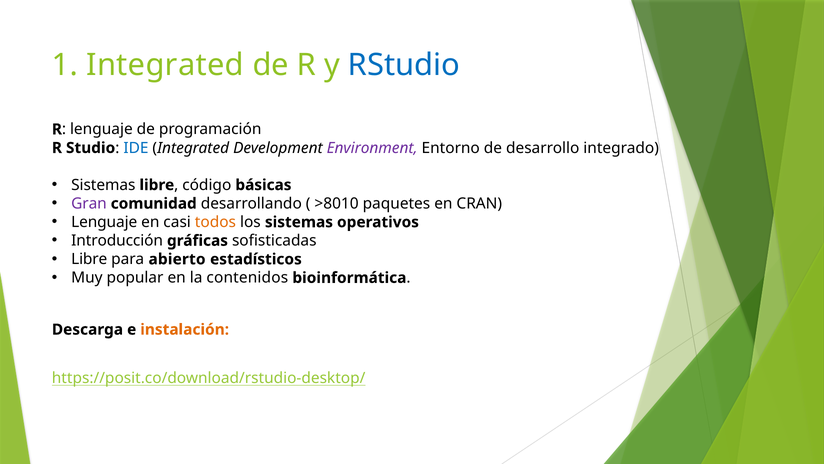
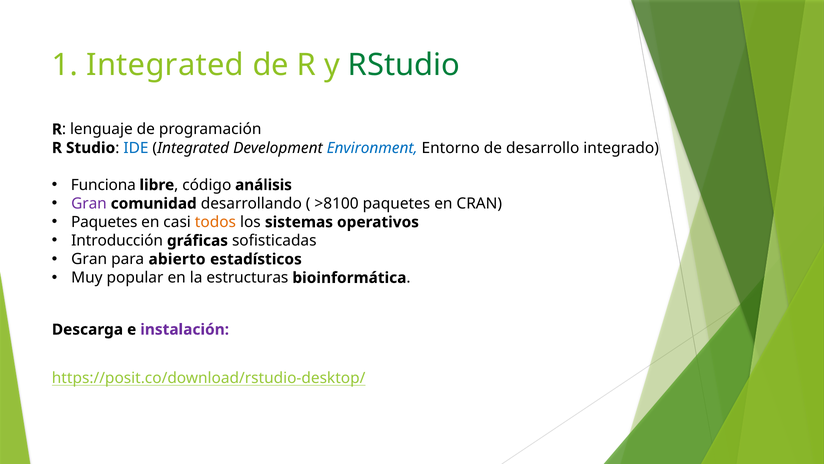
RStudio colour: blue -> green (404, 65)
Environment colour: purple -> blue (372, 148)
Sistemas: Sistemas -> Funciona (103, 185)
básicas: básicas -> análisis (263, 185)
>8010: >8010 -> >8100 (337, 203)
Lenguaje: Lenguaje -> Paquetes (104, 222)
Libre: Libre -> Gran (89, 259)
contenidos: contenidos -> estructuras (247, 278)
instalación colour: orange -> purple (185, 329)
